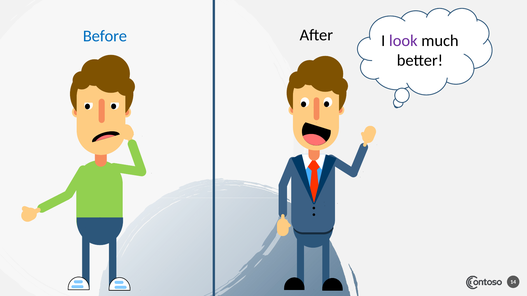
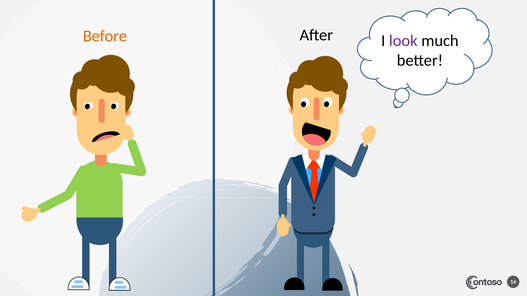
Before colour: blue -> orange (105, 36)
